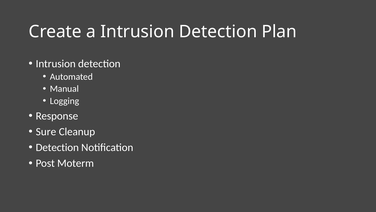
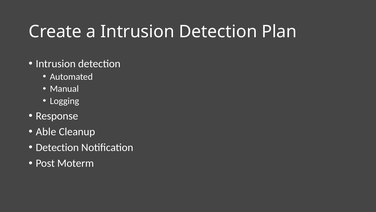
Sure: Sure -> Able (46, 131)
